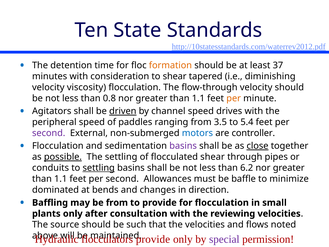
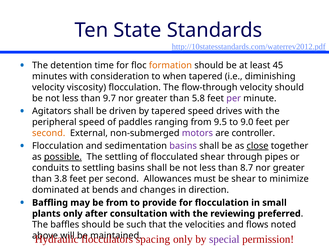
37: 37 -> 45 (278, 65)
to shear: shear -> when (175, 76)
0.8: 0.8 -> 9.7 (109, 98)
1.1: 1.1 -> 5.8 (198, 98)
per colour: orange -> purple (234, 98)
driven underline: present -> none (123, 111)
by channel: channel -> tapered (168, 111)
3.5: 3.5 -> 9.5 (220, 122)
5.4: 5.4 -> 9.0 (247, 122)
second colour: purple -> orange (49, 133)
motors colour: blue -> purple (197, 133)
settling underline: present -> none (99, 168)
6.2: 6.2 -> 8.7 (247, 168)
1.1: 1.1 -> 3.8 (61, 179)
be baffle: baffle -> shear (244, 179)
reviewing velocities: velocities -> preferred (279, 213)
source: source -> baffles (65, 224)
provide: provide -> spacing (153, 239)
